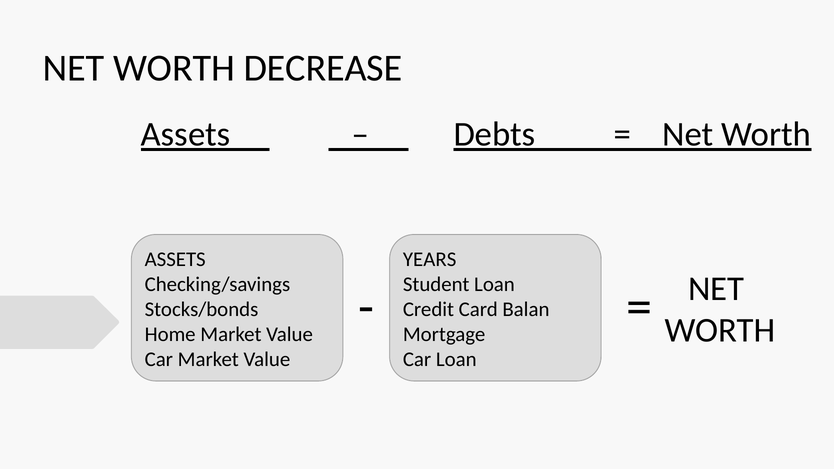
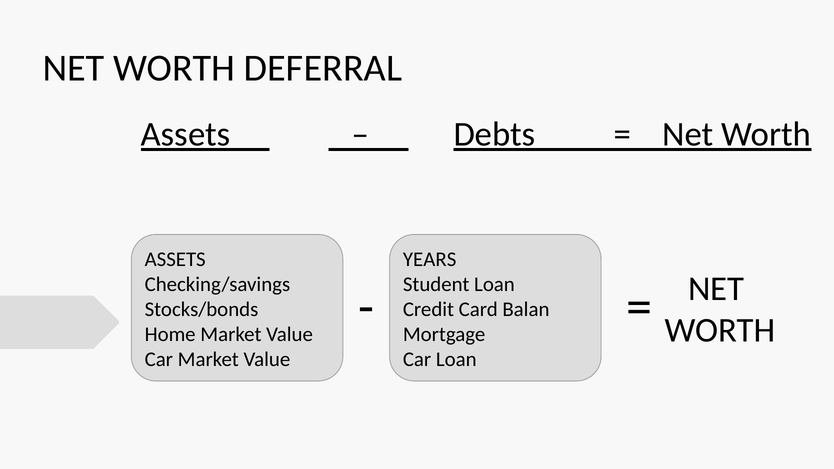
DECREASE: DECREASE -> DEFERRAL (323, 68)
